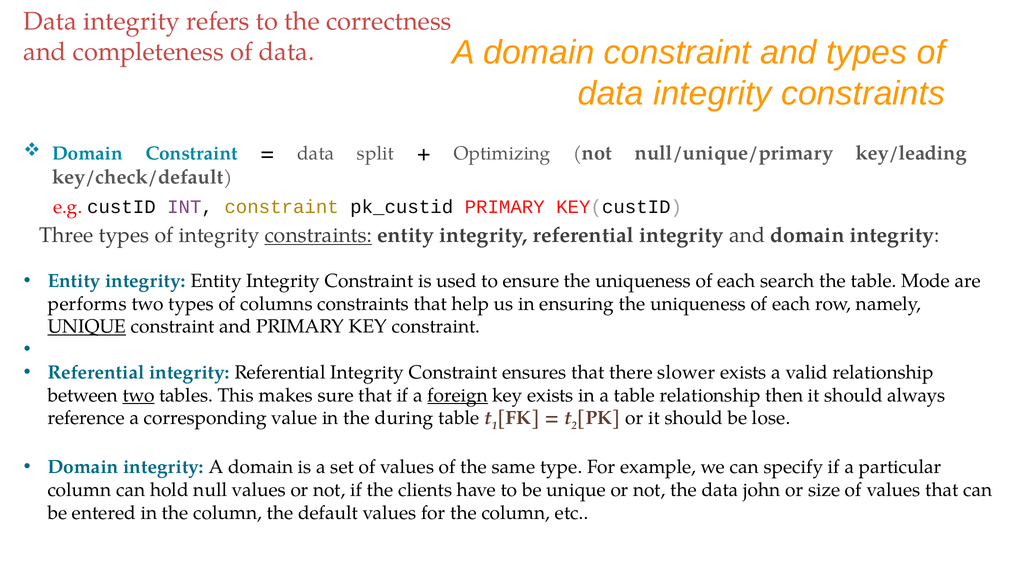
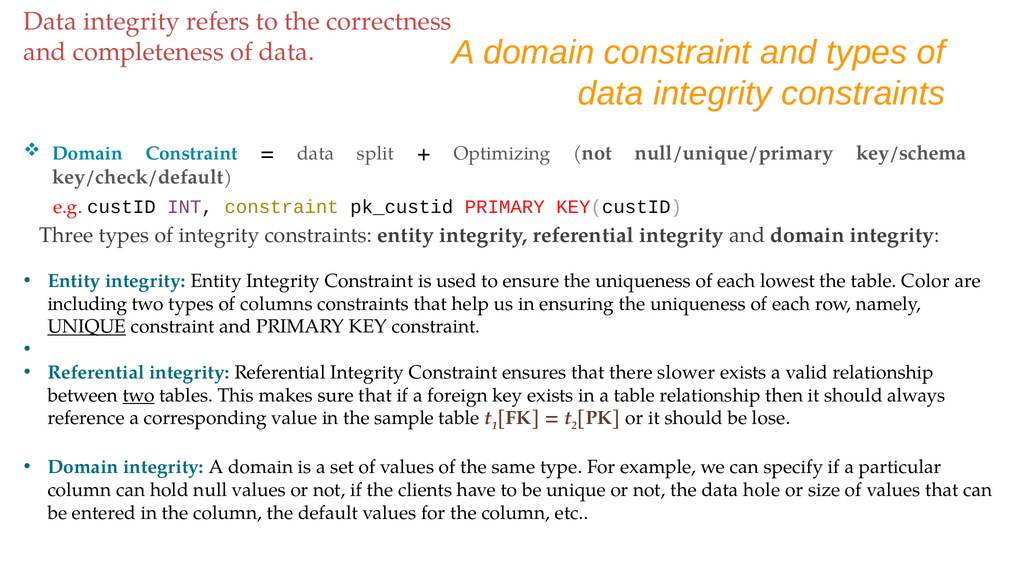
key/leading: key/leading -> key/schema (911, 153)
constraints underline: present -> none (318, 235)
search: search -> lowest (787, 281)
Mode: Mode -> Color (926, 281)
performs: performs -> including (87, 304)
foreign underline: present -> none (458, 395)
during: during -> sample (404, 418)
john: john -> hole (762, 490)
